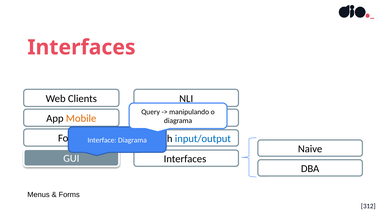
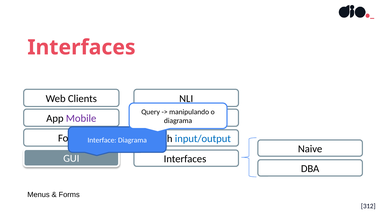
Mobile colour: orange -> purple (81, 119)
